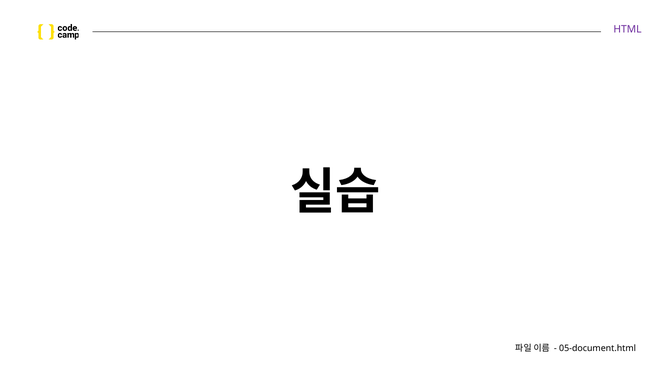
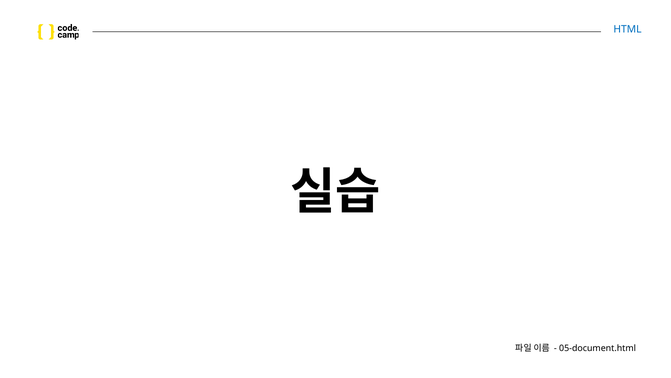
HTML colour: purple -> blue (627, 29)
